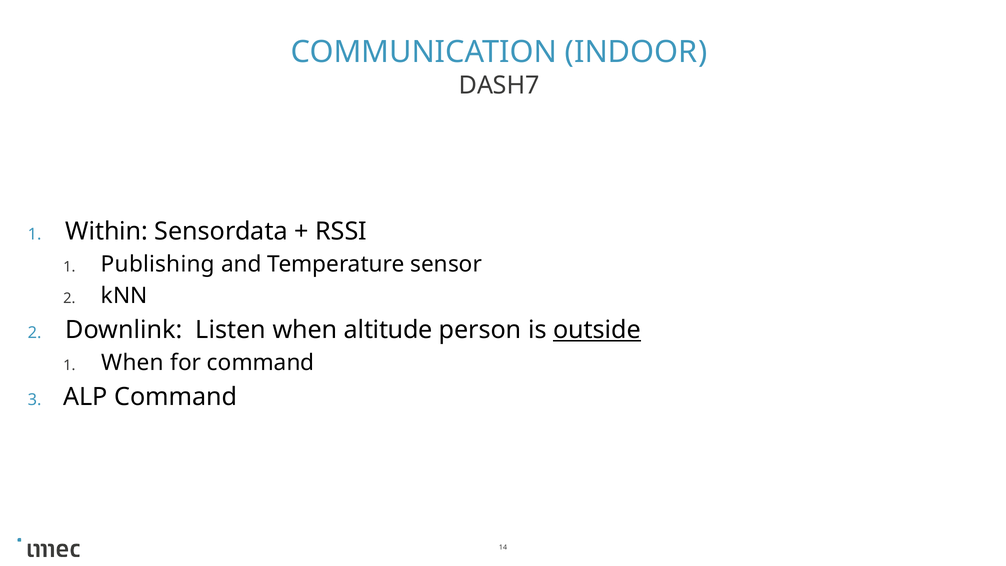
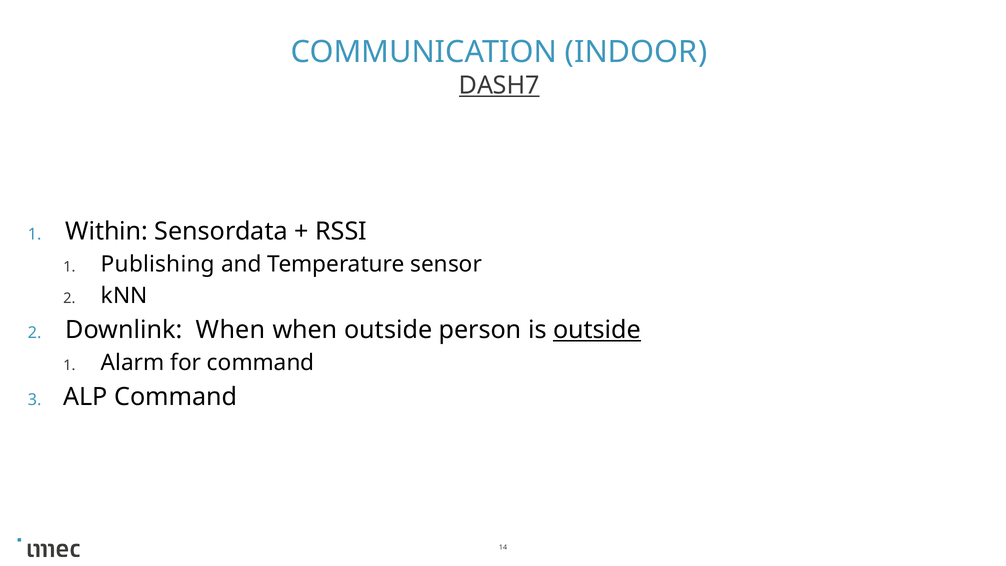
DASH7 underline: none -> present (499, 85)
Downlink Listen: Listen -> When (231, 330)
when altitude: altitude -> outside (388, 330)
When: When -> Alarm (133, 363)
